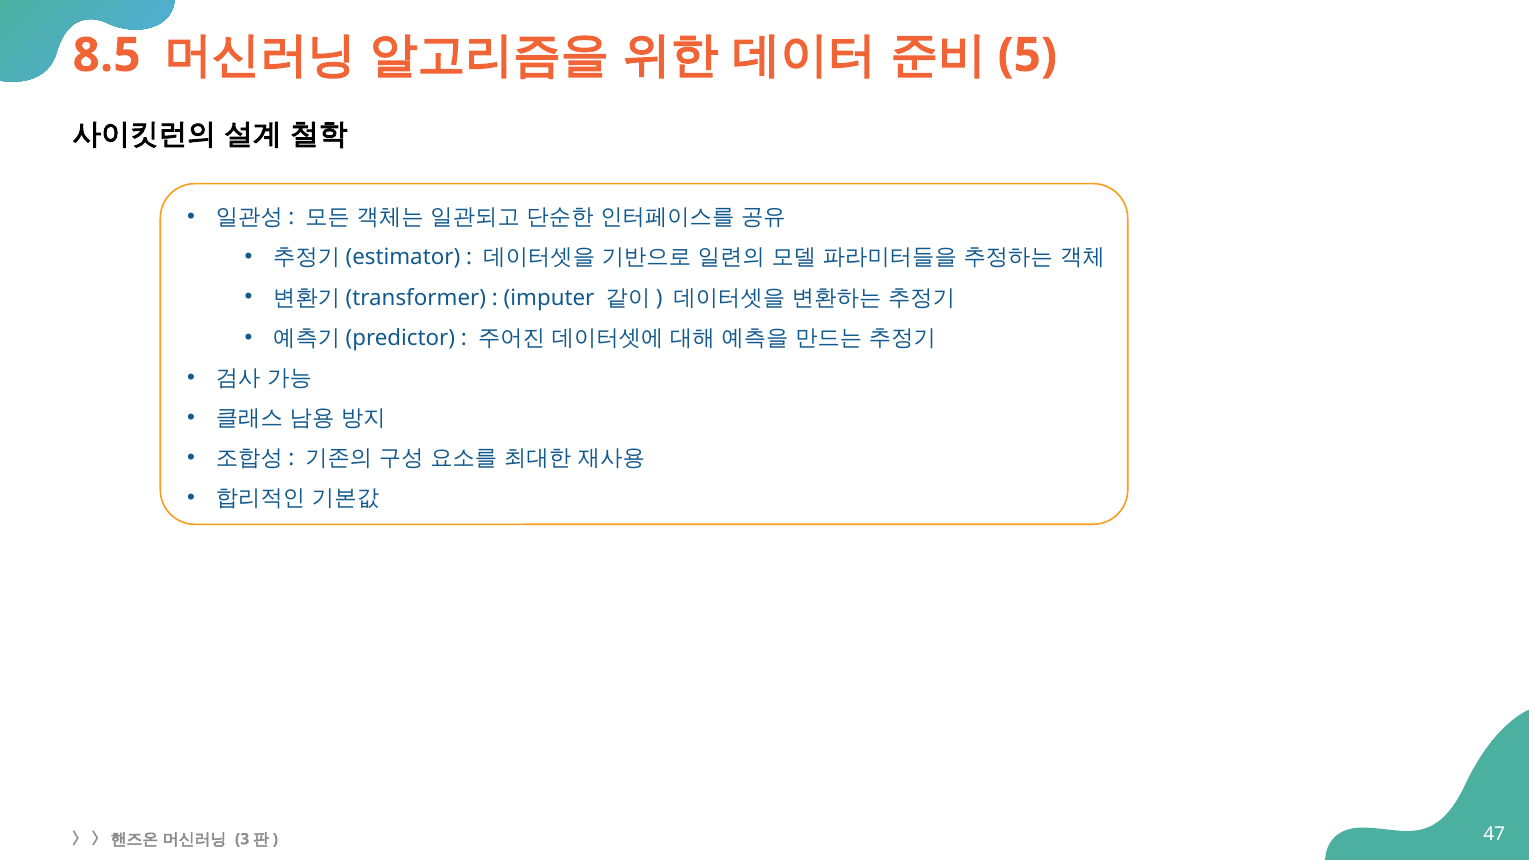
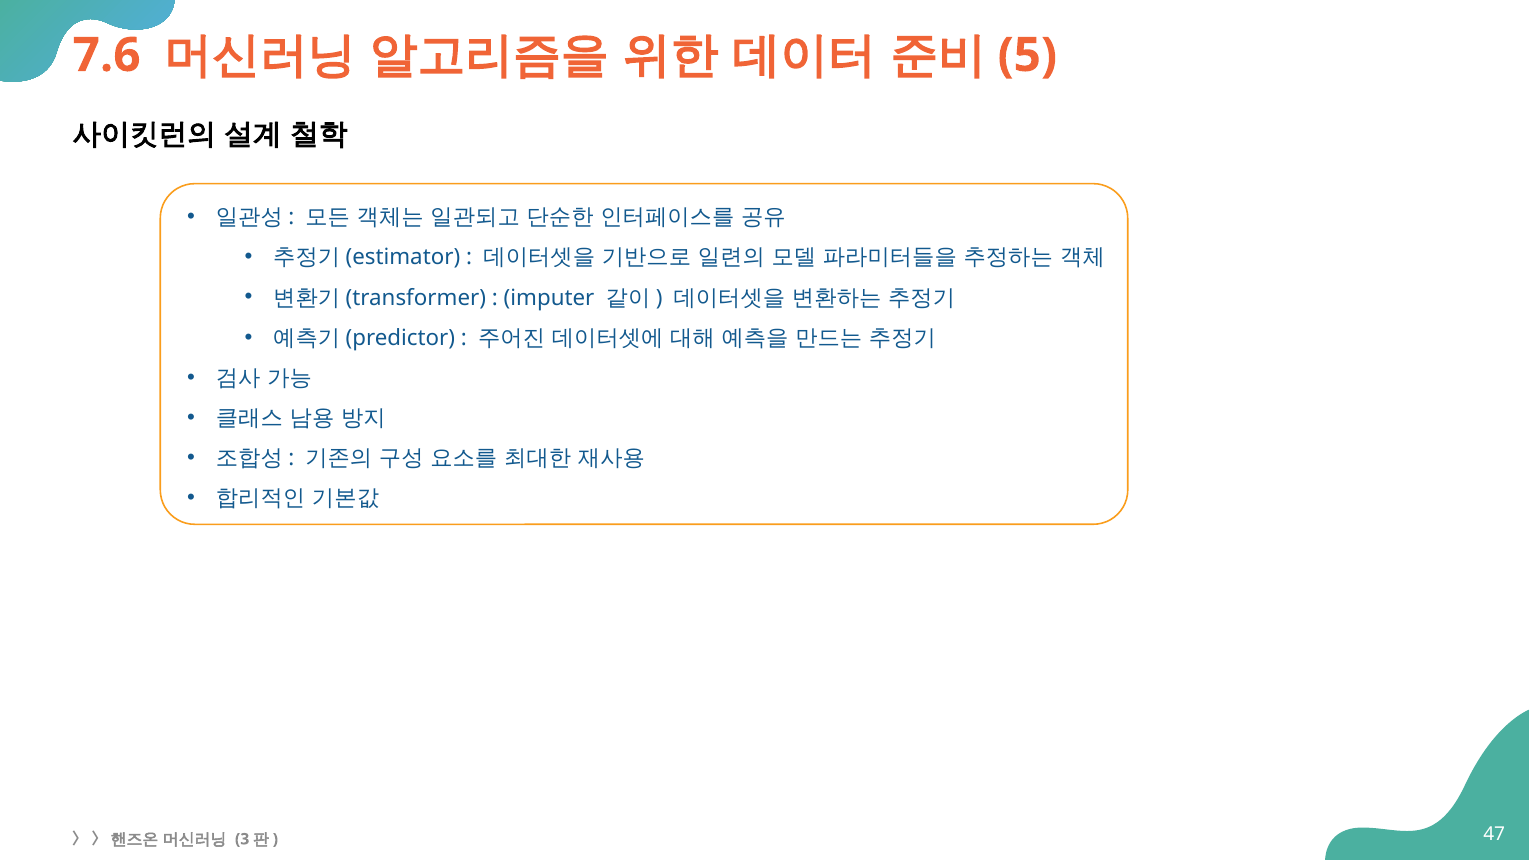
8.5: 8.5 -> 7.6 (107, 55)
